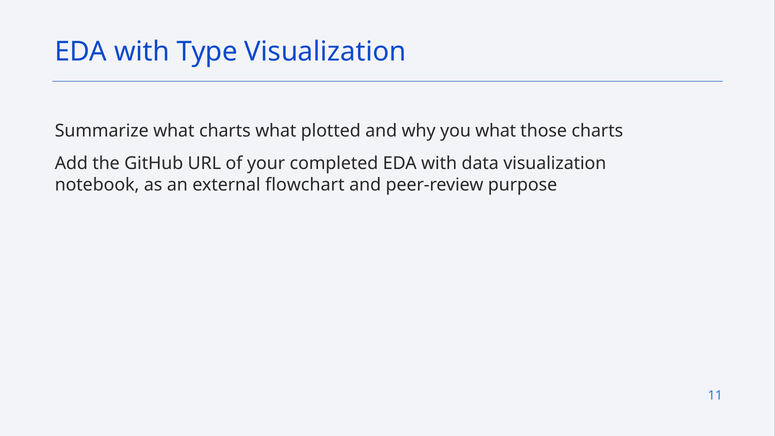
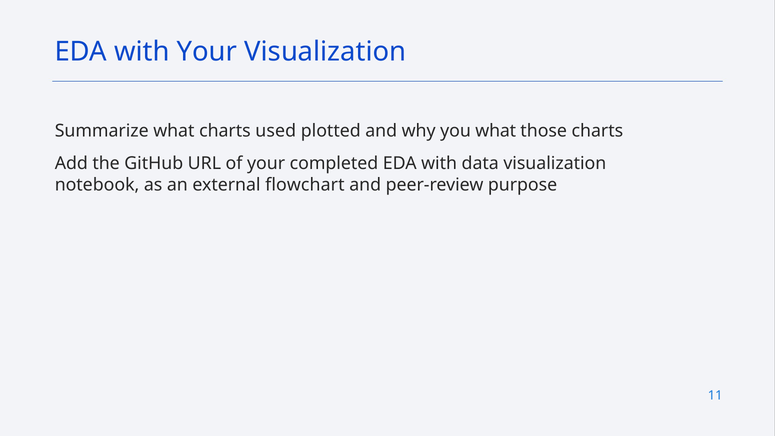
with Type: Type -> Your (207, 52)
charts what: what -> used (276, 131)
